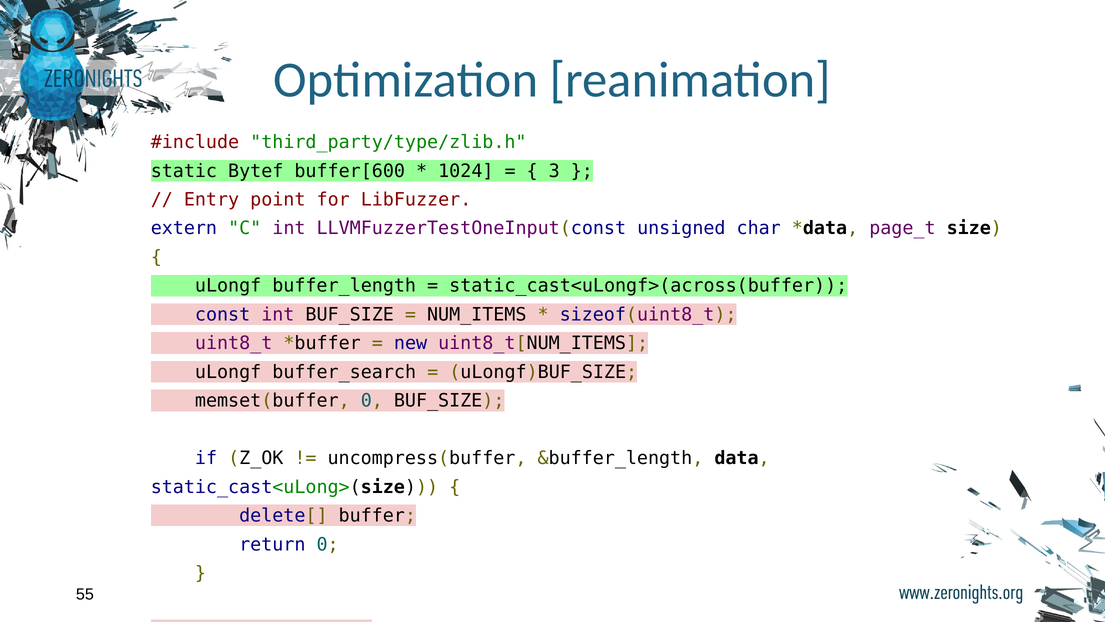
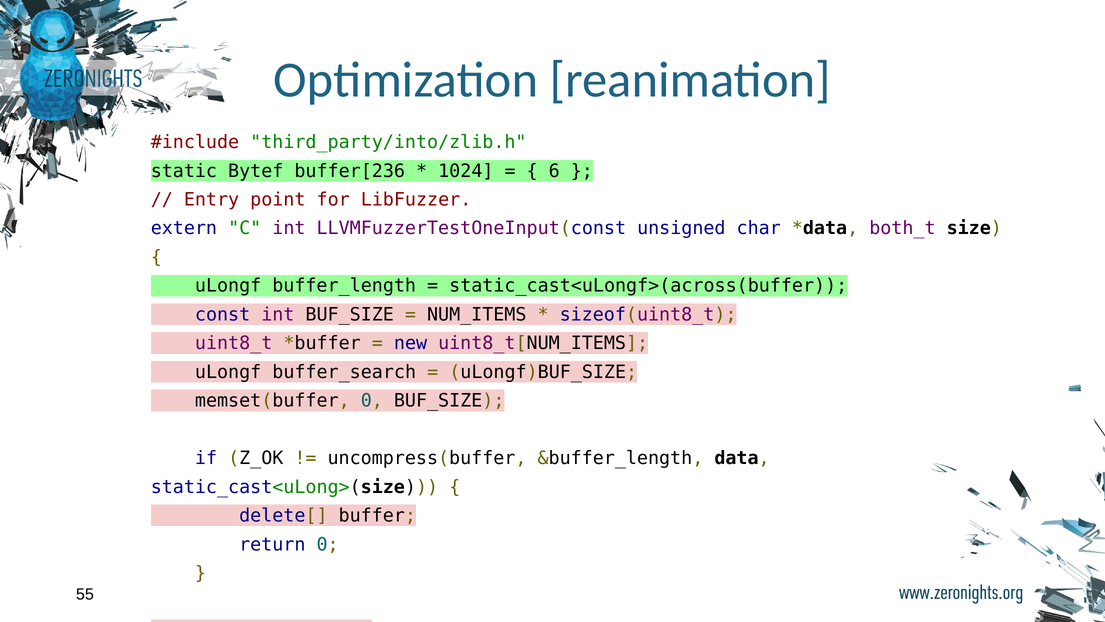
third_party/type/zlib.h: third_party/type/zlib.h -> third_party/into/zlib.h (388, 142)
buffer[600: buffer[600 -> buffer[236 (350, 171)
3: 3 -> 6 (554, 171)
page_t: page_t -> both_t (902, 228)
